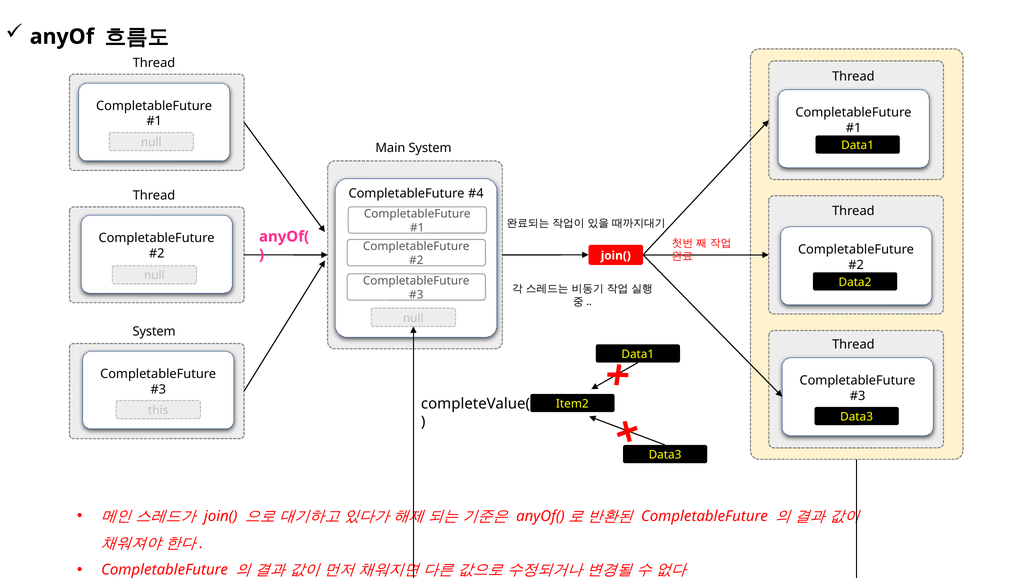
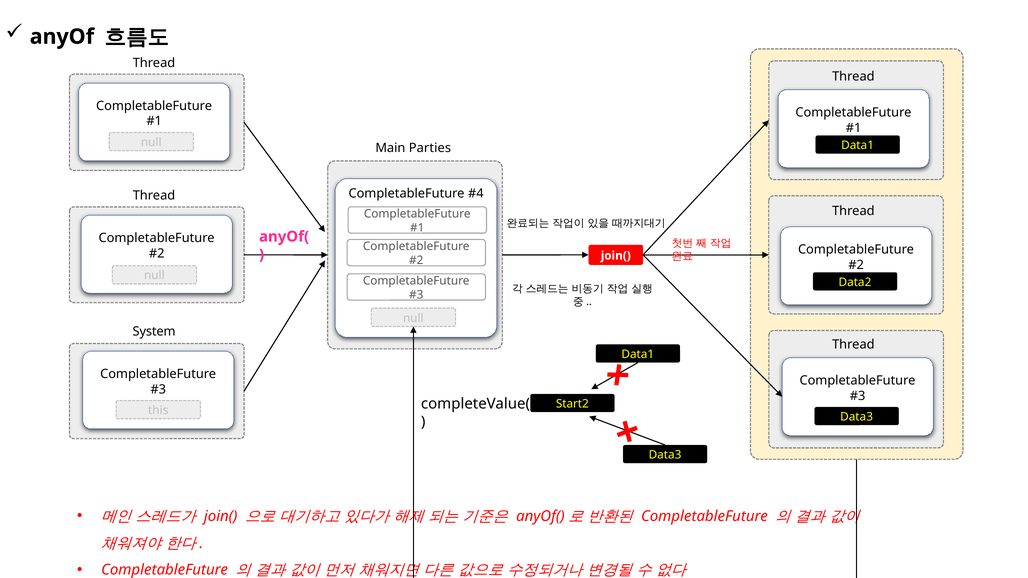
Main System: System -> Parties (430, 148)
Item2: Item2 -> Start2 (572, 404)
